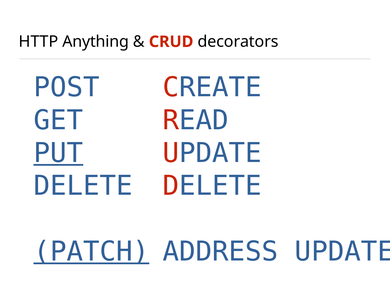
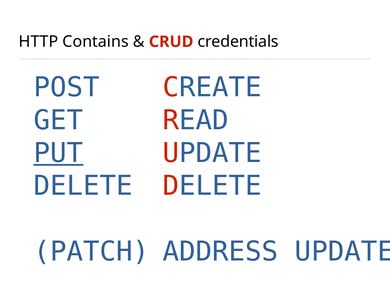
Anything: Anything -> Contains (96, 42)
decorators: decorators -> credentials (238, 42)
PATCH underline: present -> none (91, 252)
